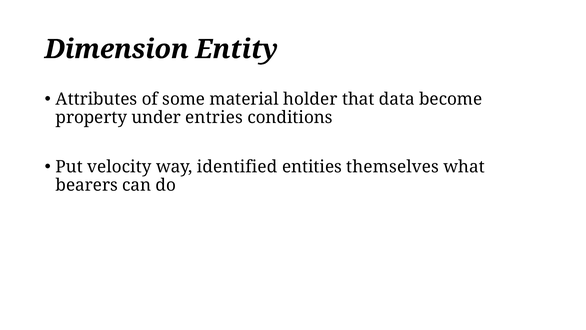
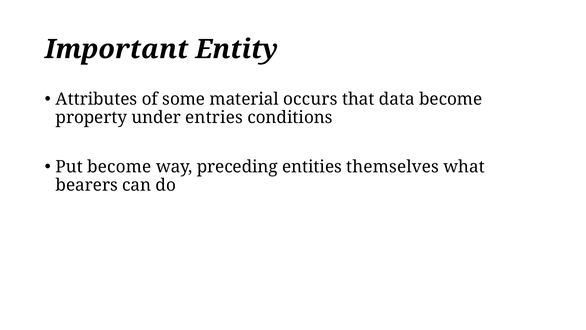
Dimension: Dimension -> Important (116, 49)
holder: holder -> occurs (310, 99)
Put velocity: velocity -> become (119, 167)
identified: identified -> preceding (237, 167)
